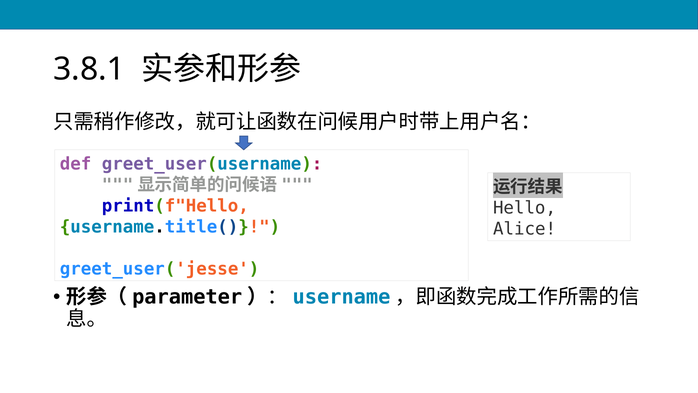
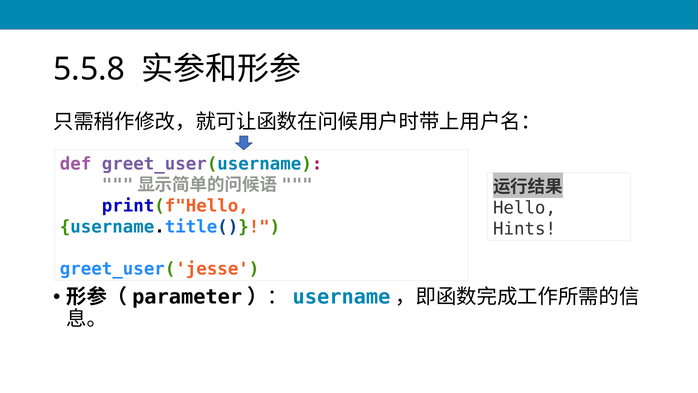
3.8.1: 3.8.1 -> 5.5.8 (89, 69)
Alice: Alice -> Hints (525, 229)
